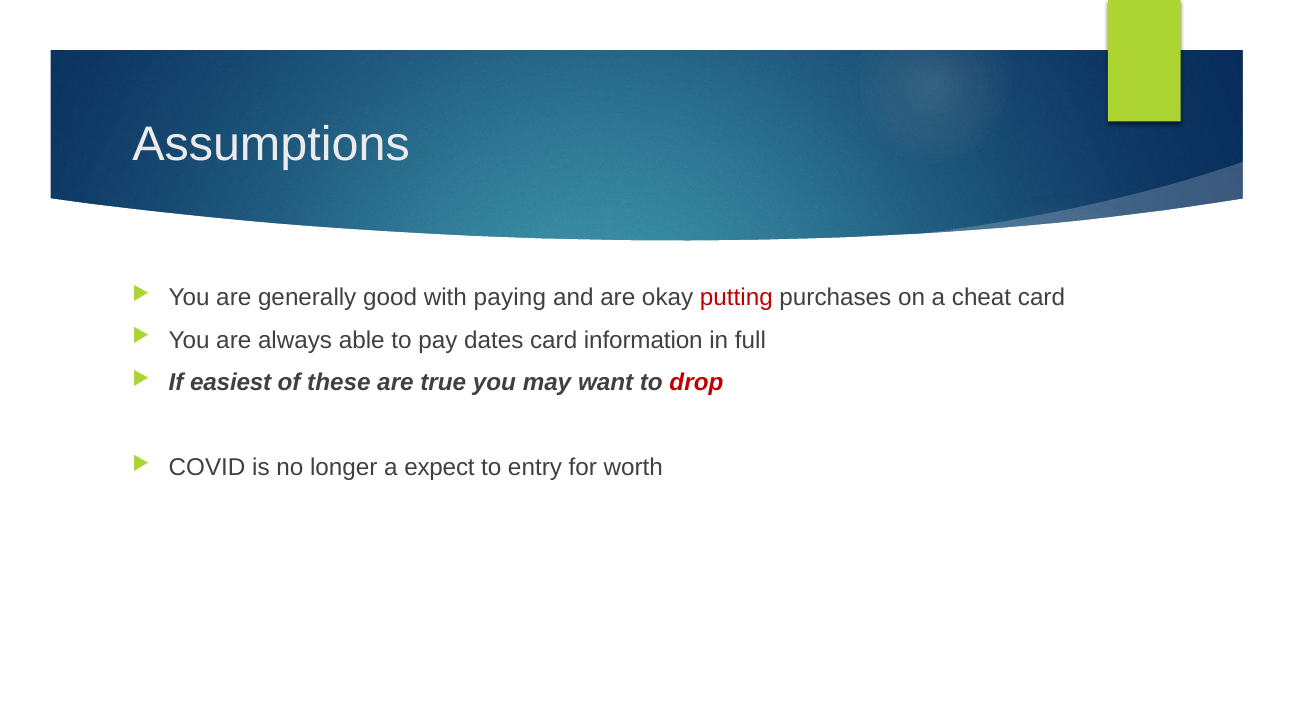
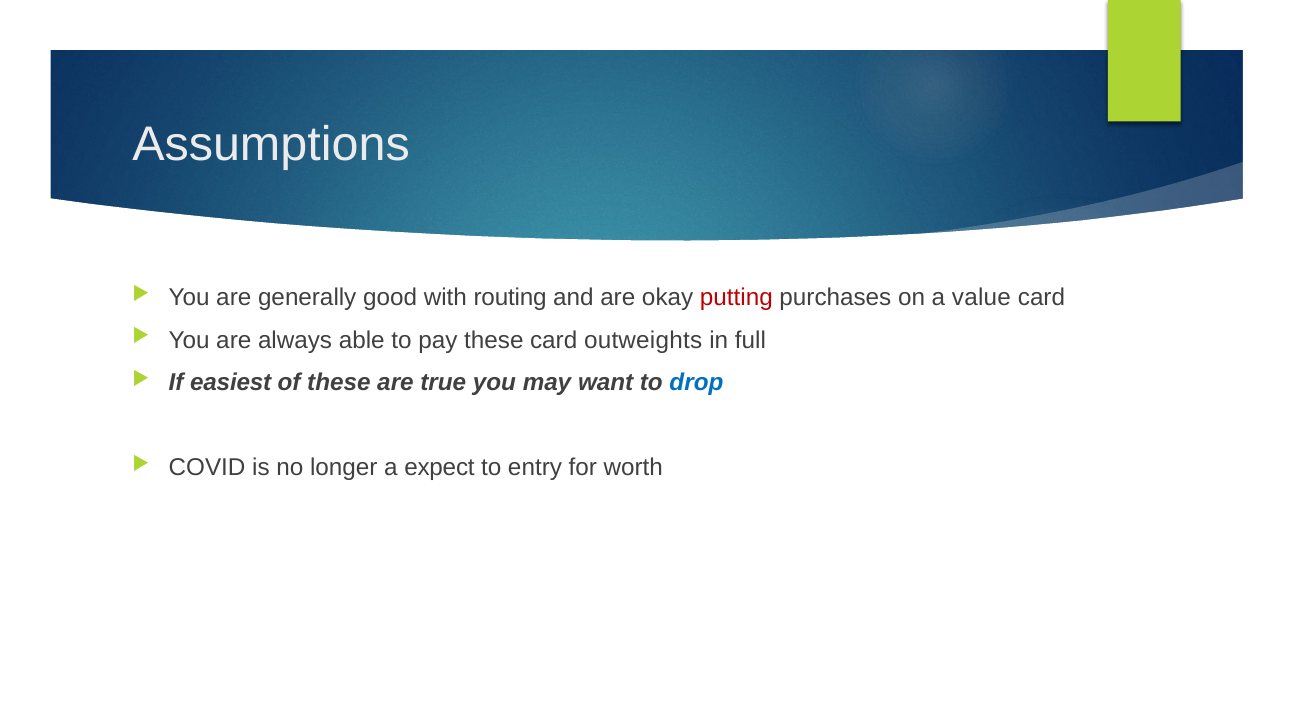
paying: paying -> routing (510, 297)
cheat: cheat -> value (981, 297)
pay dates: dates -> these (494, 340)
information: information -> outweights (643, 340)
drop colour: red -> blue (696, 383)
